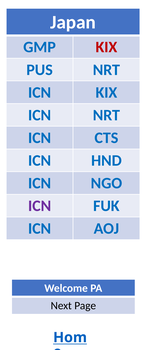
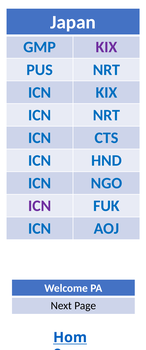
KIX colour: red -> purple (106, 47)
